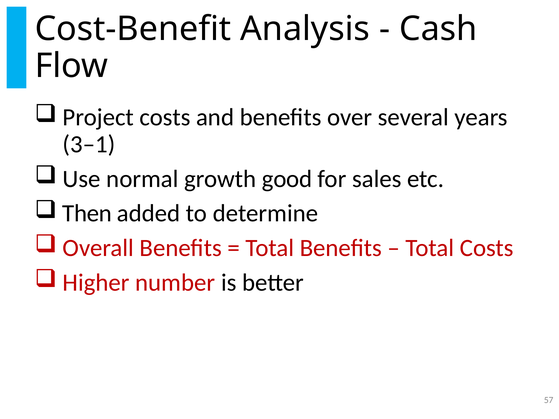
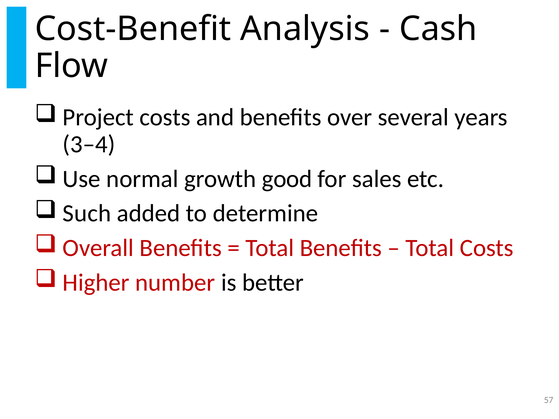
3–1: 3–1 -> 3–4 (89, 144)
Then: Then -> Such (87, 214)
